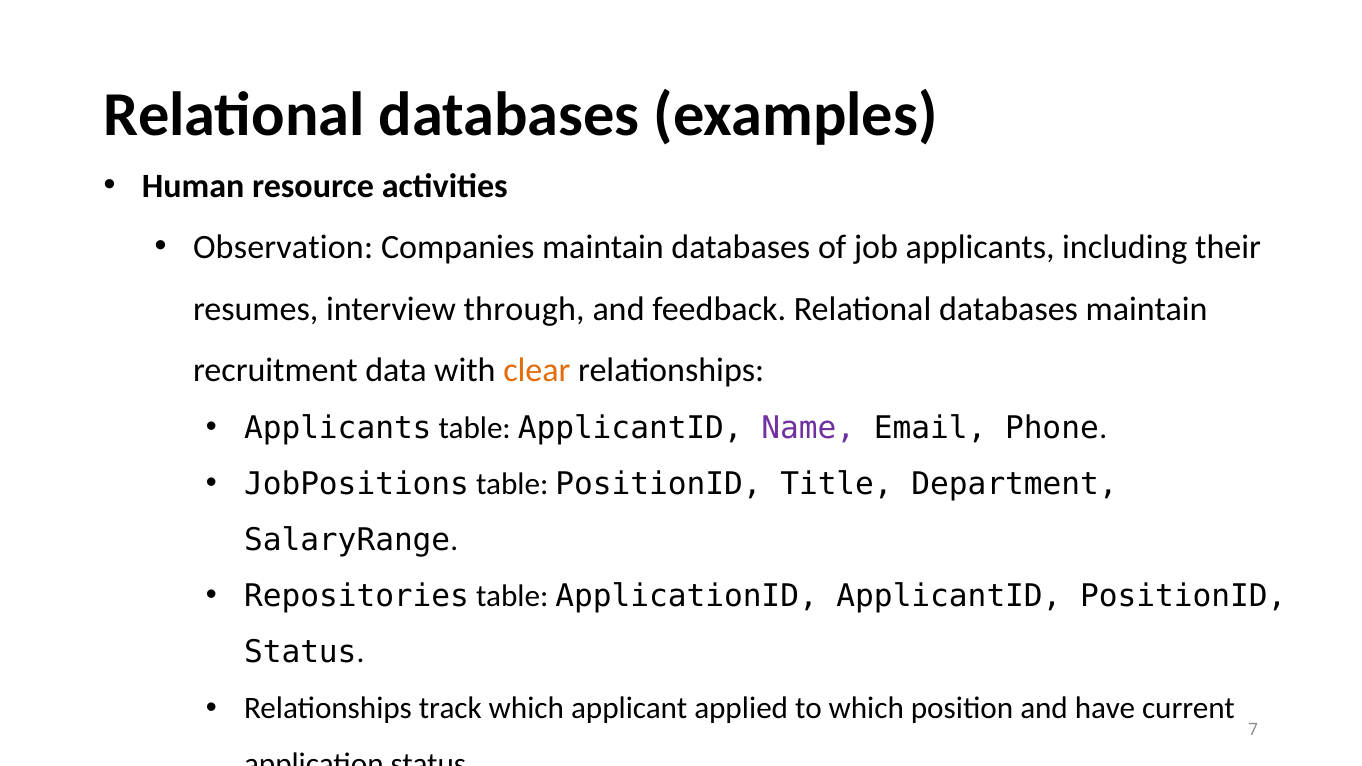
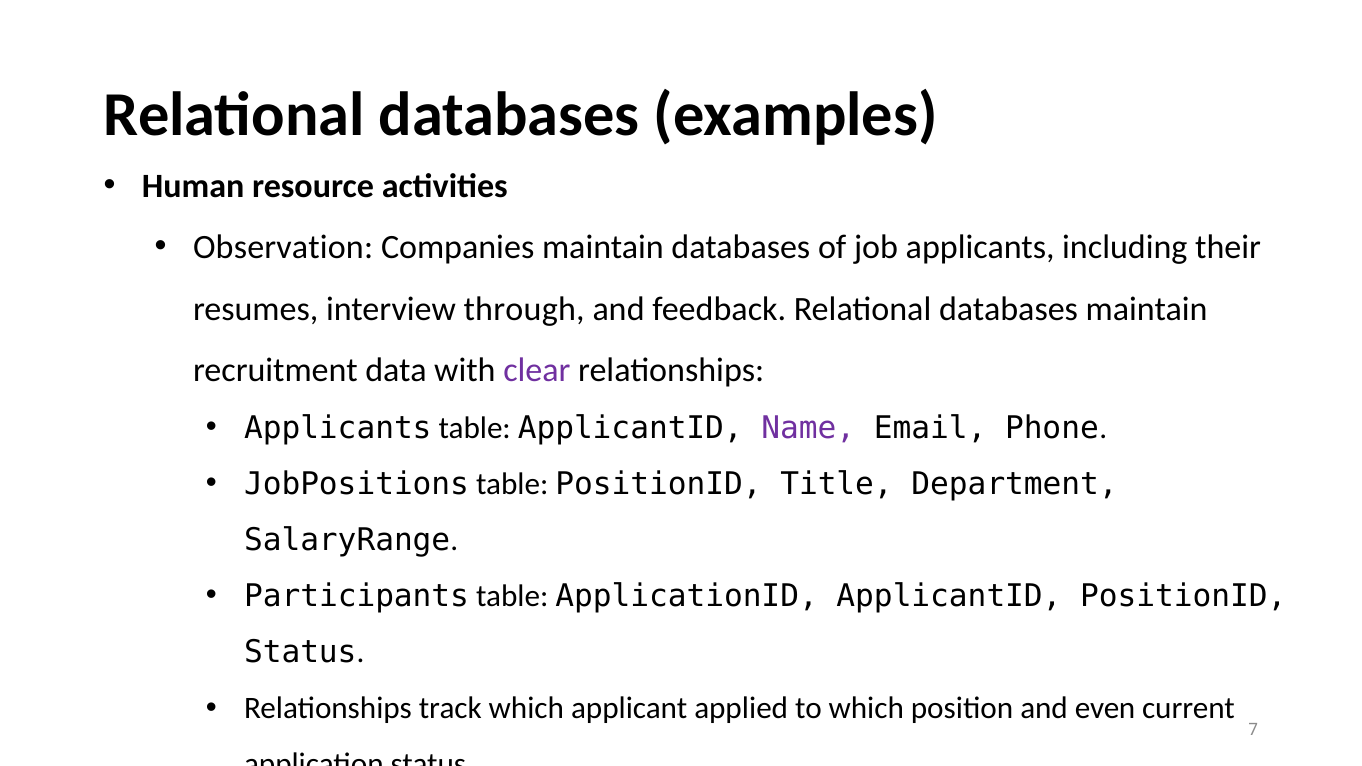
clear colour: orange -> purple (537, 370)
Repositories: Repositories -> Participants (357, 596)
have: have -> even (1105, 709)
